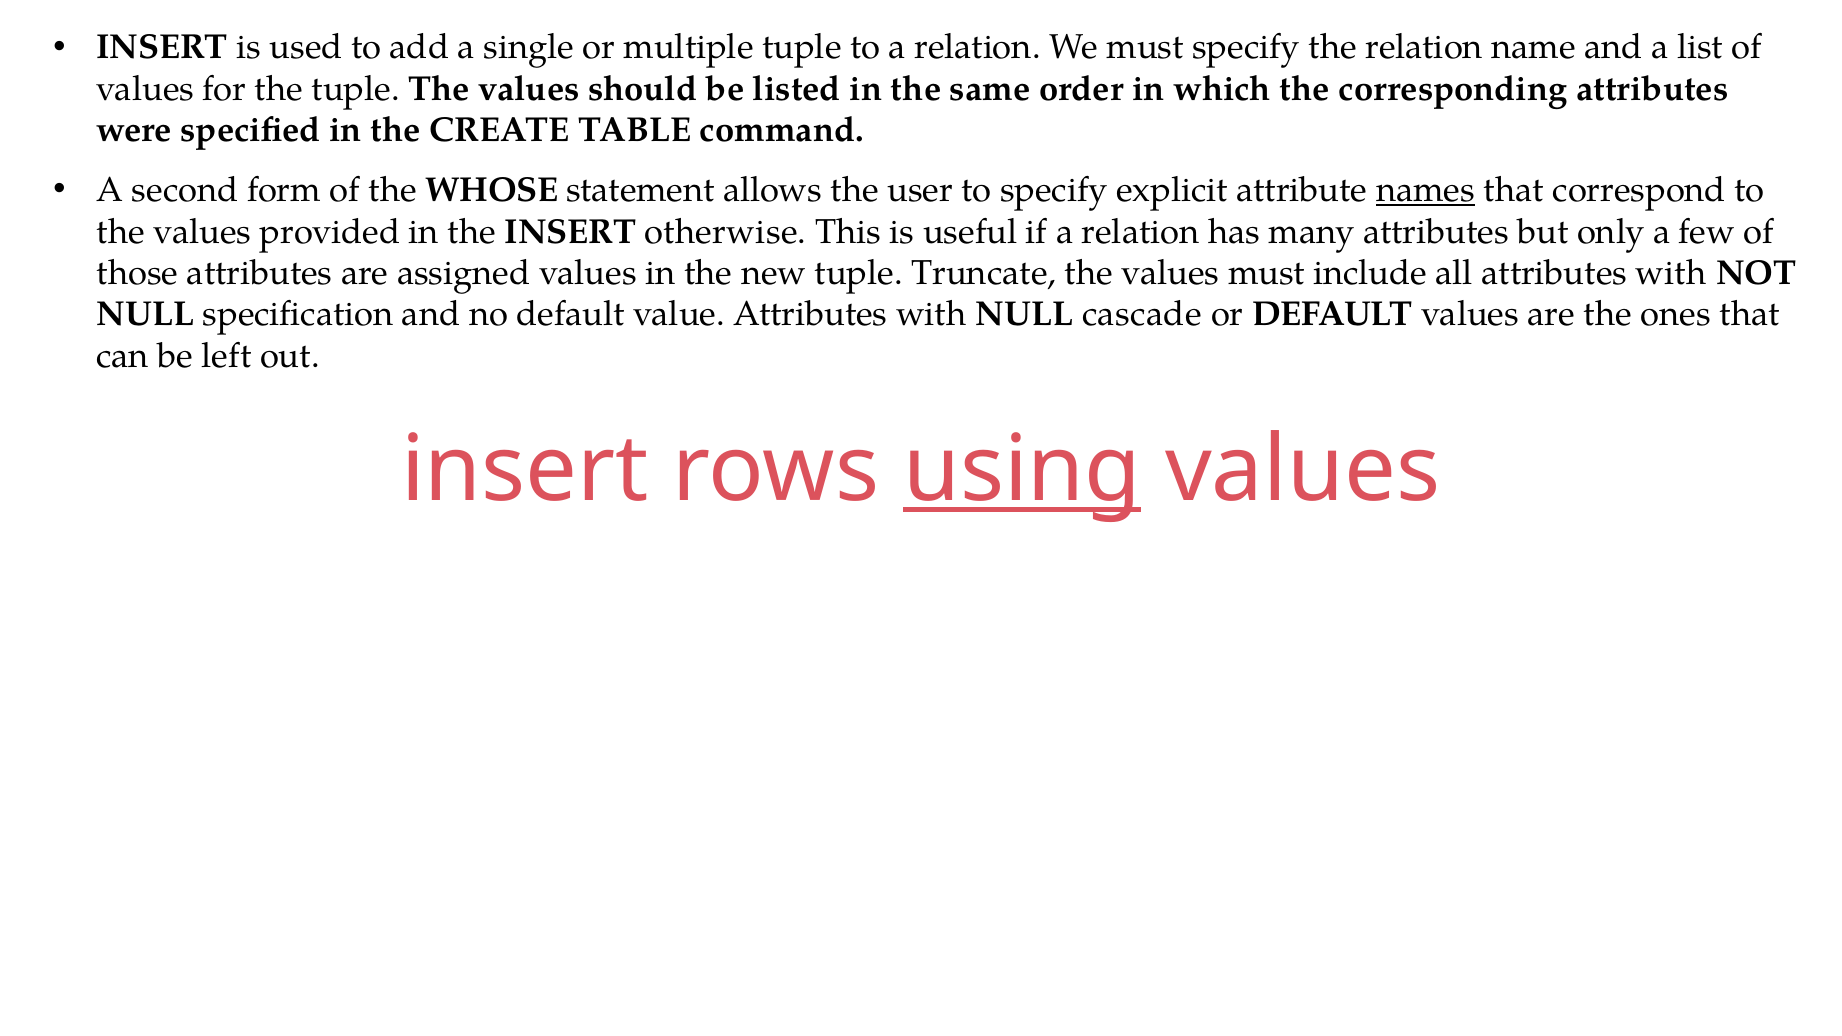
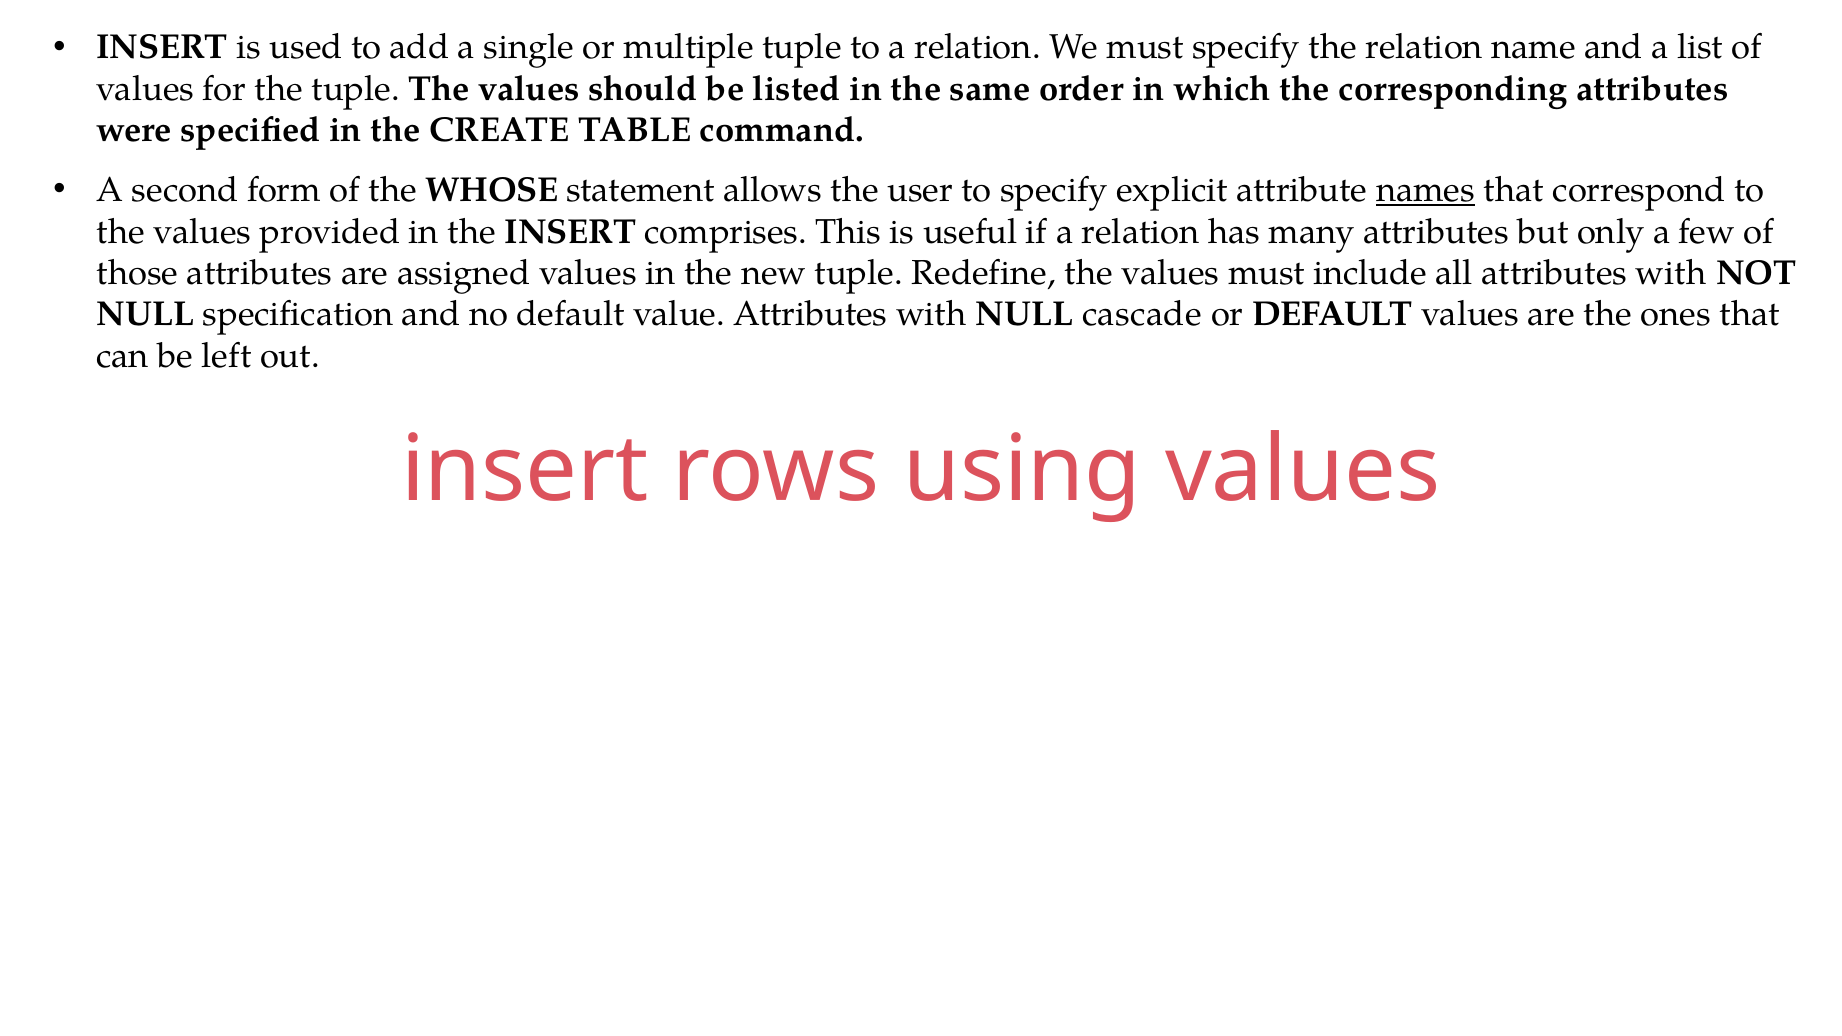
otherwise: otherwise -> comprises (726, 232)
Truncate: Truncate -> Redefine (984, 273)
using underline: present -> none (1022, 470)
